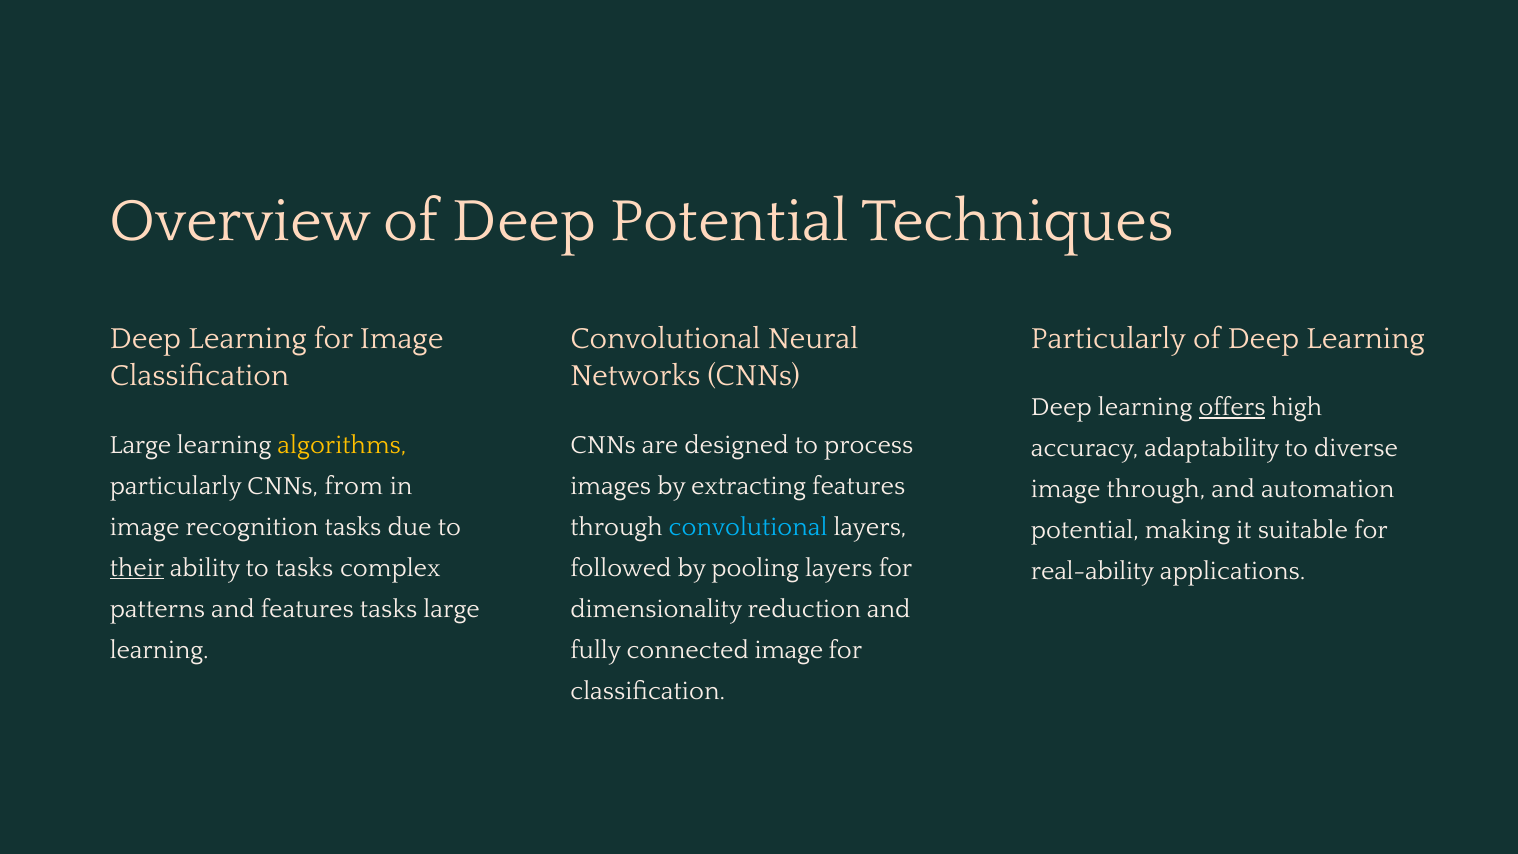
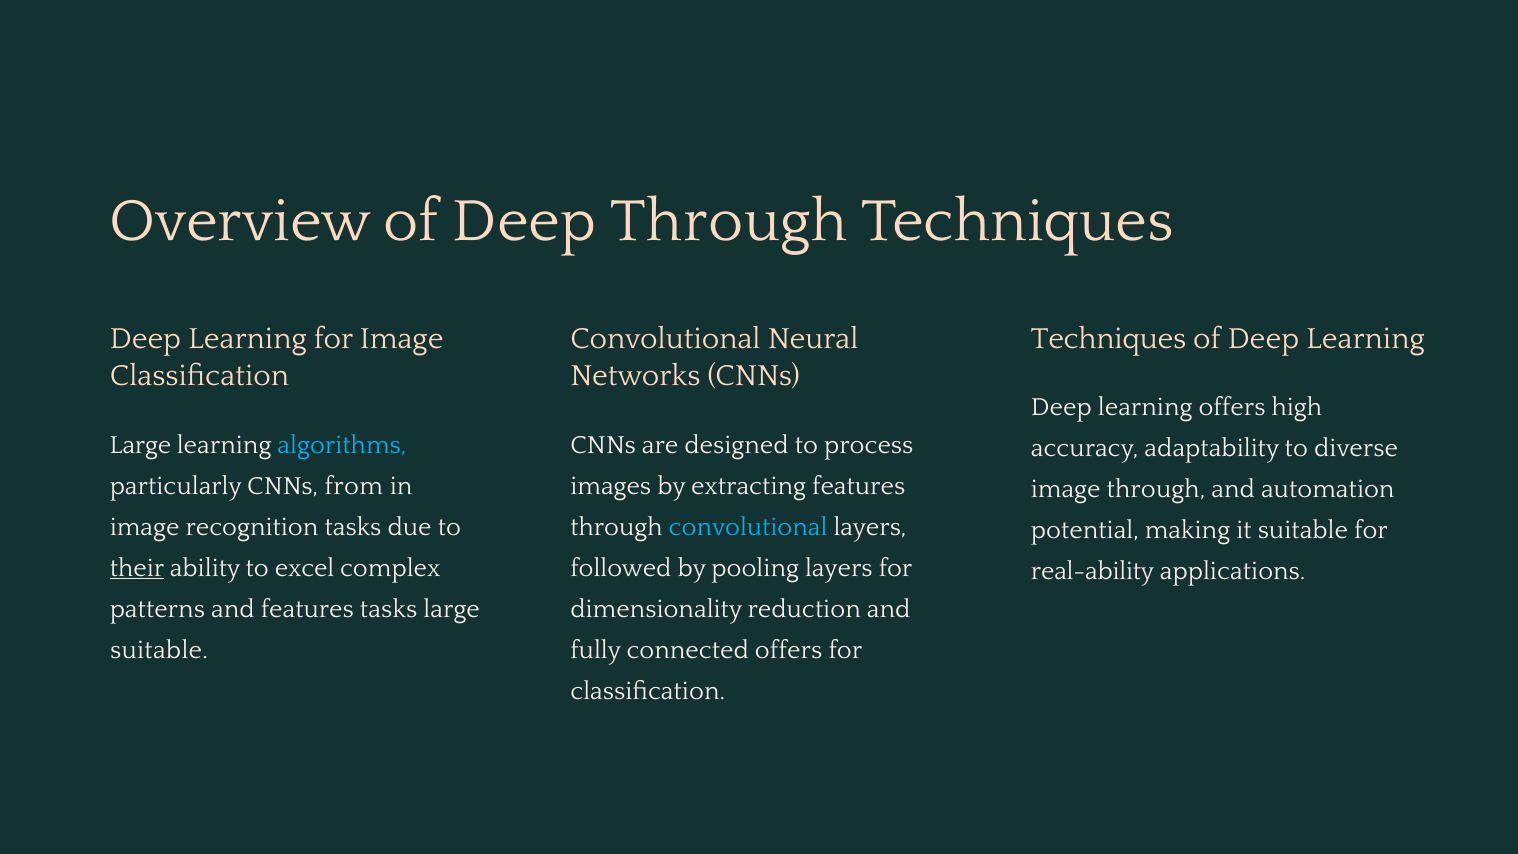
Deep Potential: Potential -> Through (729, 220)
Particularly: Particularly -> Techniques (1109, 338)
offers underline: present -> none (1232, 407)
algorithms colour: yellow -> light blue (342, 445)
to tasks: tasks -> excel (305, 568)
learning: learning -> suitable (159, 650)
connected image: image -> offers (789, 650)
